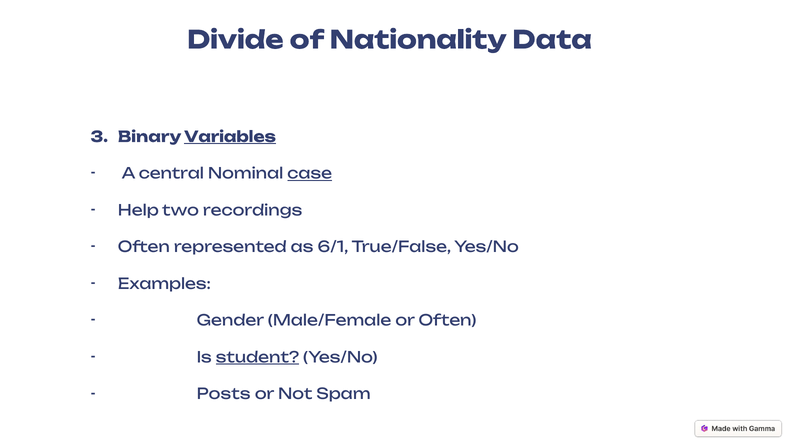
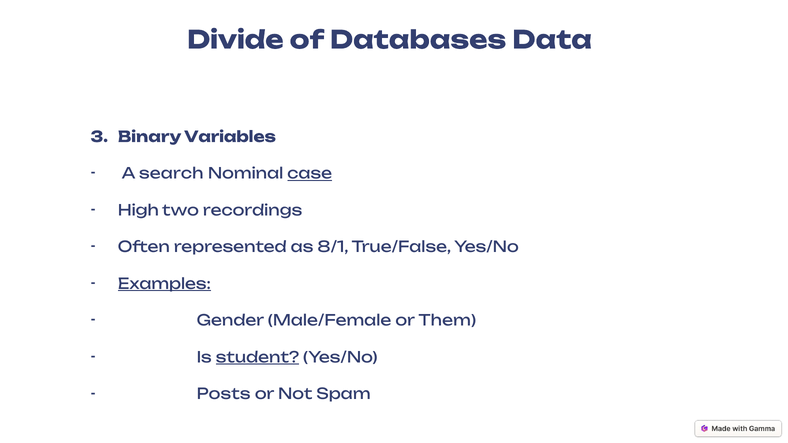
Nationality: Nationality -> Databases (418, 40)
Variables underline: present -> none (230, 137)
central: central -> search (171, 174)
Help: Help -> High (138, 211)
6/1: 6/1 -> 8/1 (333, 247)
Examples underline: none -> present (164, 284)
or Often: Often -> Them (447, 321)
